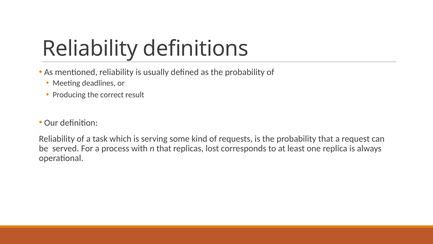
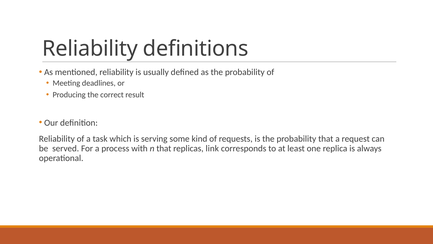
lost: lost -> link (212, 148)
